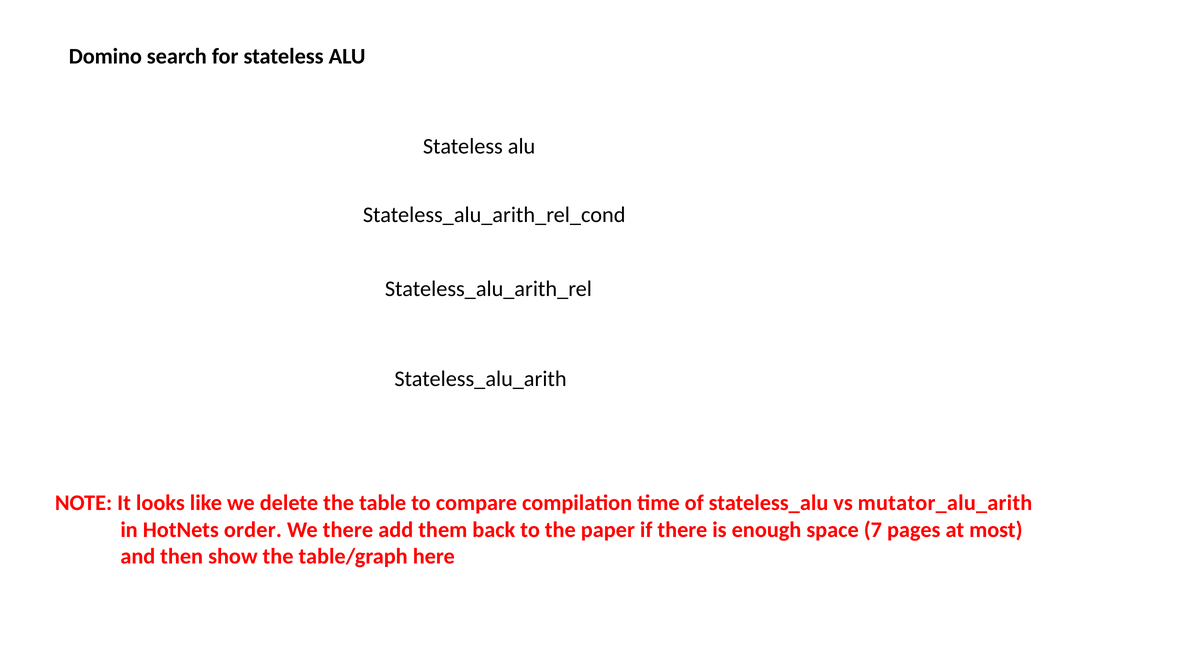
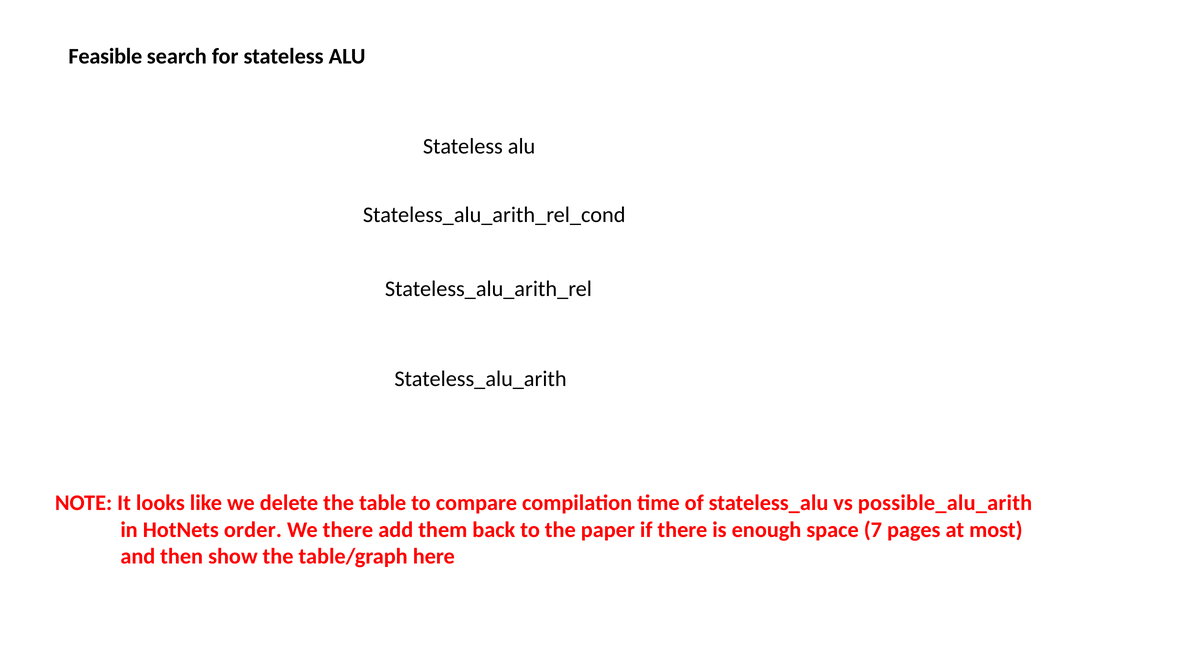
Domino: Domino -> Feasible (105, 56)
mutator_alu_arith: mutator_alu_arith -> possible_alu_arith (945, 503)
